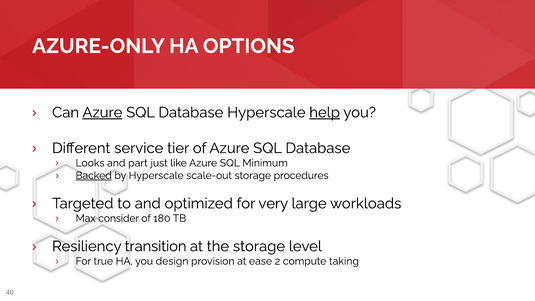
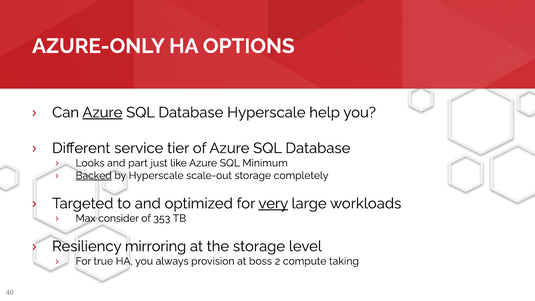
help underline: present -> none (325, 112)
procedures: procedures -> completely (301, 175)
very underline: none -> present (273, 203)
180: 180 -> 353 (162, 218)
transition: transition -> mirroring (156, 246)
design: design -> always (172, 261)
ease: ease -> boss (260, 261)
